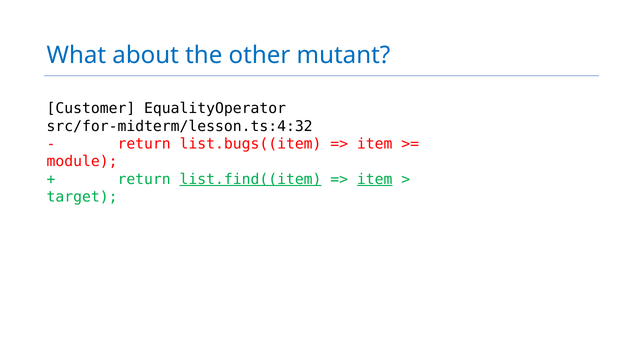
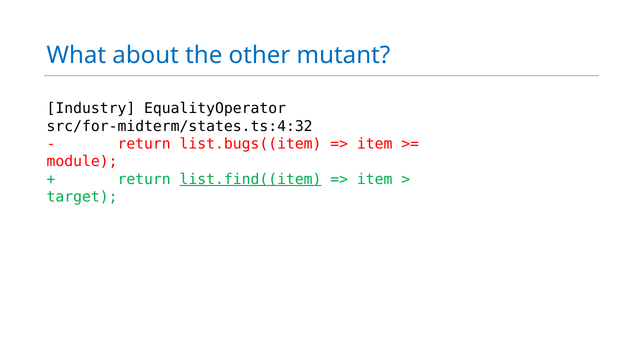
Customer: Customer -> Industry (91, 108)
src/for-midterm/lesson.ts:4:32: src/for-midterm/lesson.ts:4:32 -> src/for-midterm/states.ts:4:32 (180, 126)
item underline: present -> none (375, 179)
